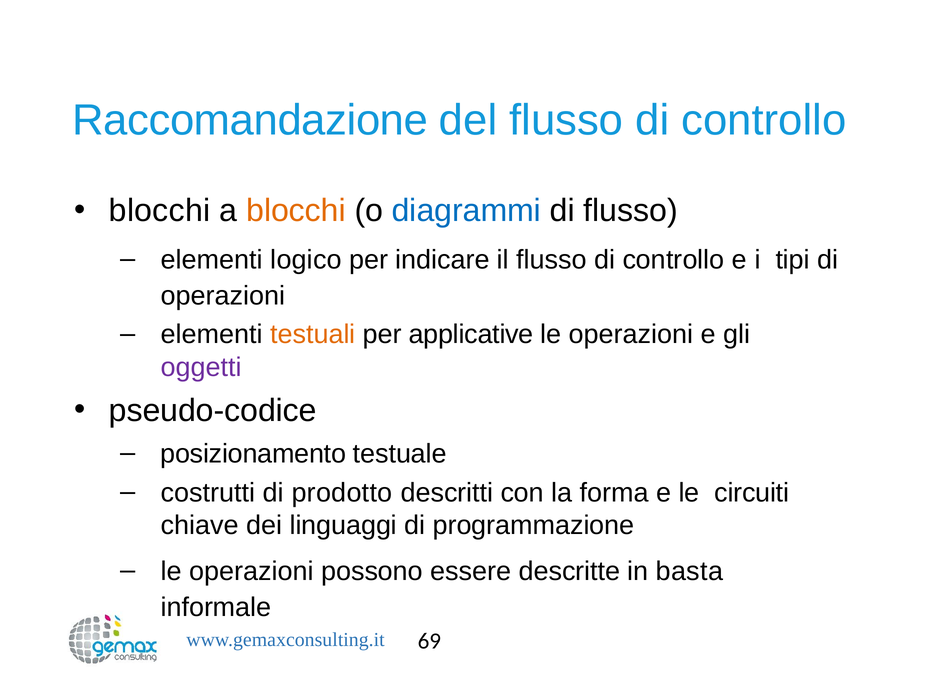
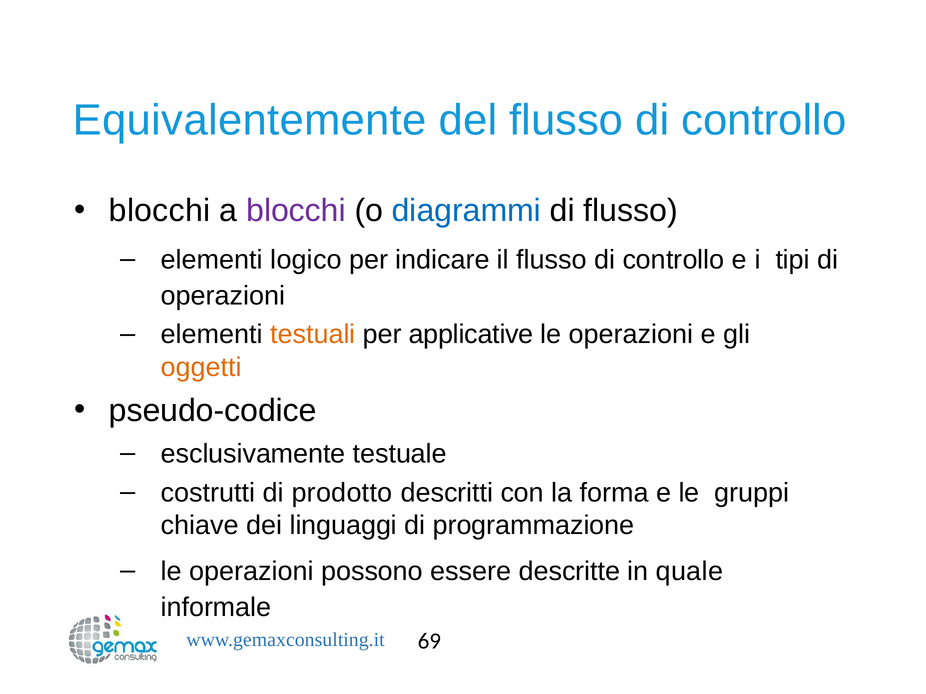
Raccomandazione: Raccomandazione -> Equivalentemente (250, 120)
blocchi colour: orange -> purple (296, 211)
oggetti colour: purple -> orange (201, 367)
posizionamento: posizionamento -> esclusivamente (253, 454)
circuiti: circuiti -> gruppi (752, 493)
basta: basta -> quale (689, 572)
